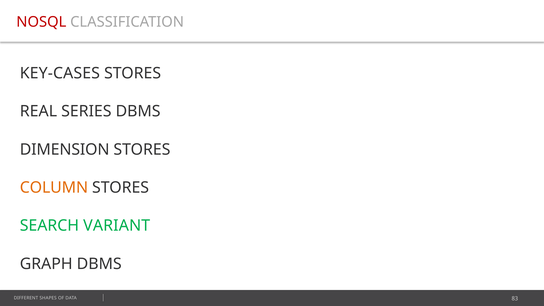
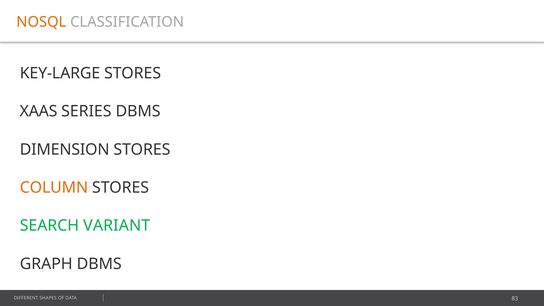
NOSQL colour: red -> orange (41, 22)
KEY-CASES: KEY-CASES -> KEY-LARGE (60, 73)
REAL: REAL -> XAAS (39, 111)
